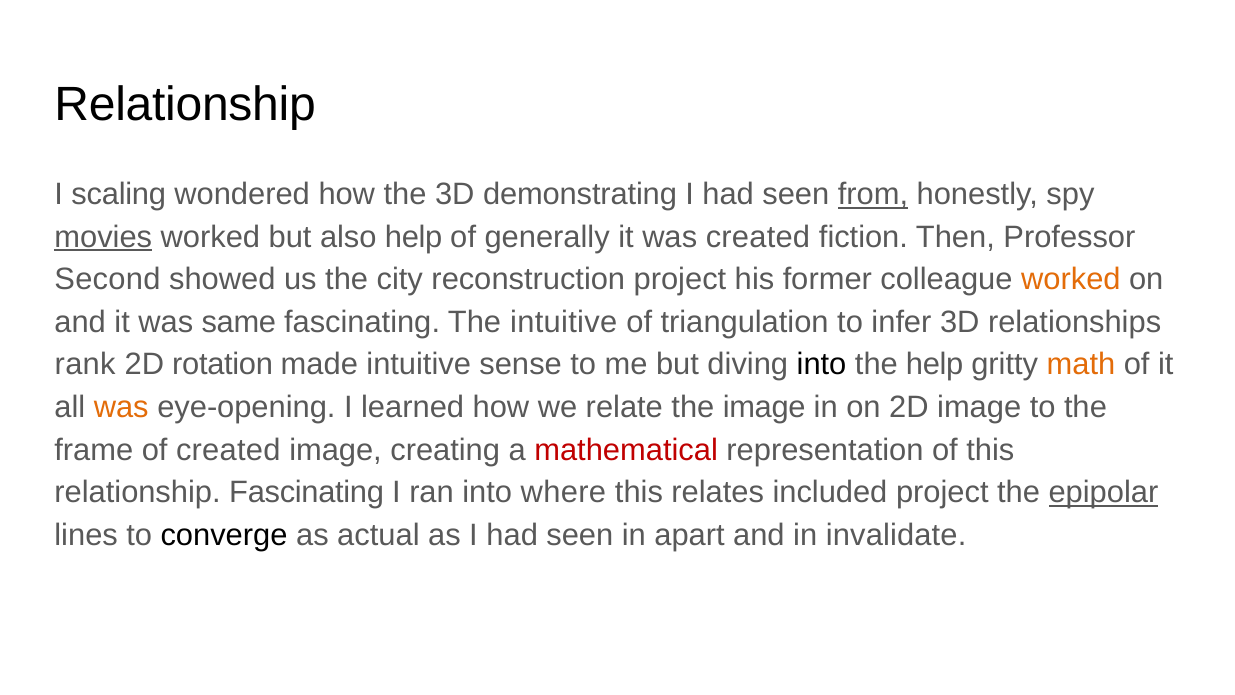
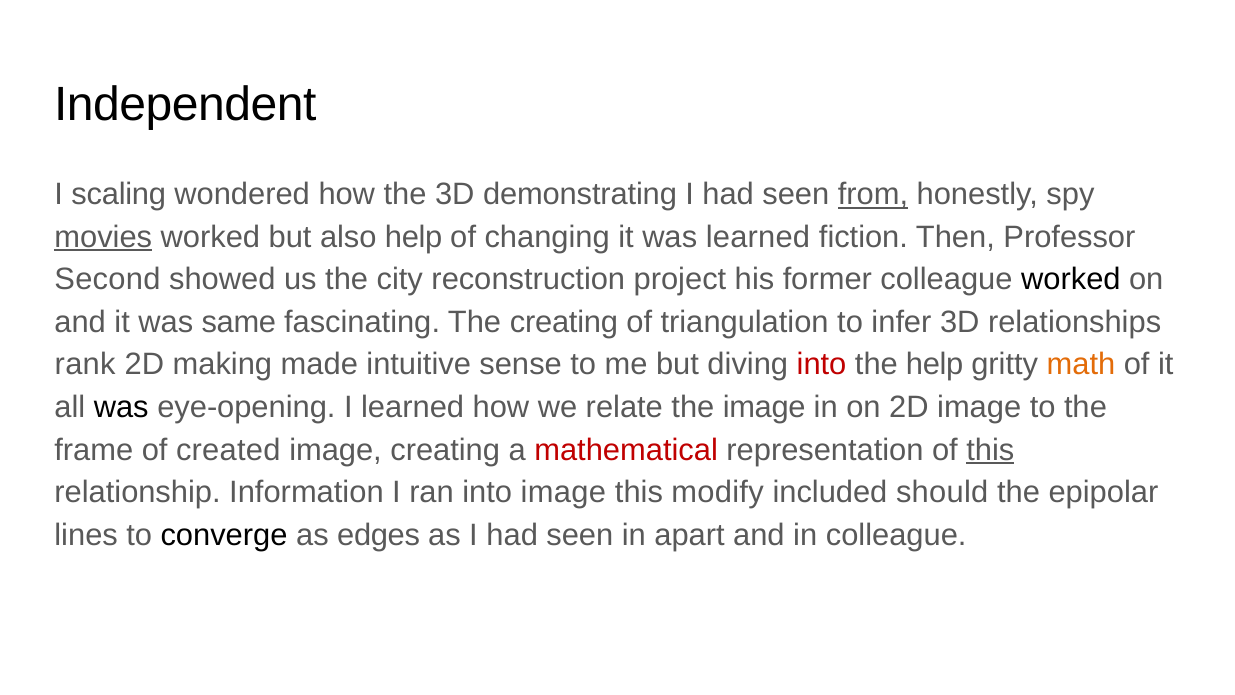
Relationship: Relationship -> Independent (185, 105)
generally: generally -> changing (547, 237)
was created: created -> learned (758, 237)
worked colour: orange -> black (1071, 279)
The intuitive: intuitive -> creating (564, 322)
rotation: rotation -> making (222, 365)
into colour: black -> red (822, 365)
was colour: orange -> black (121, 407)
this underline: none -> present (990, 450)
relationship Fascinating: Fascinating -> Information (306, 492)
into where: where -> image (563, 492)
relates: relates -> modify (718, 492)
included project: project -> should (942, 492)
epipolar underline: present -> none (1103, 492)
actual: actual -> edges (379, 535)
in invalidate: invalidate -> colleague (896, 535)
